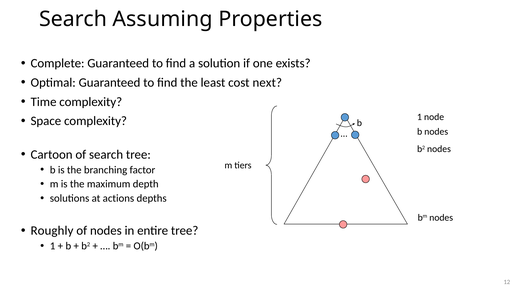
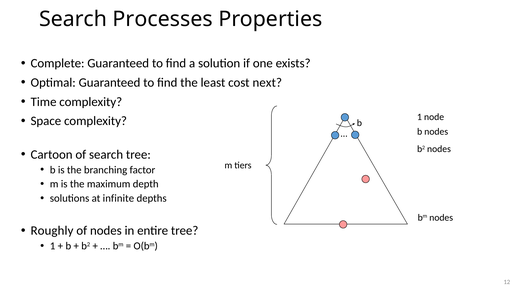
Assuming: Assuming -> Processes (163, 19)
actions: actions -> infinite (118, 198)
